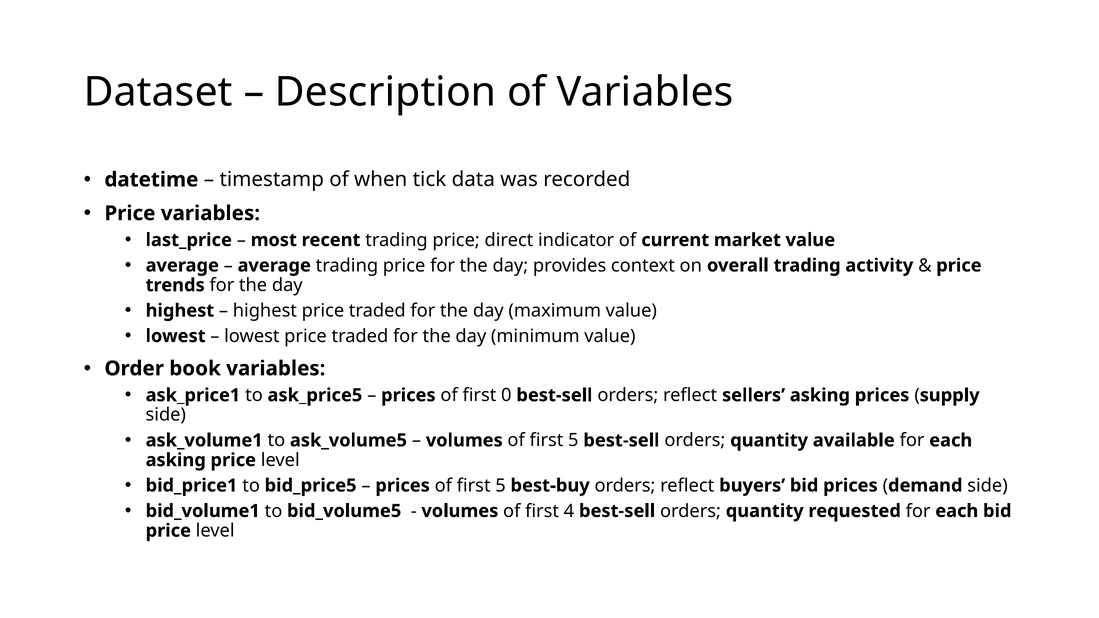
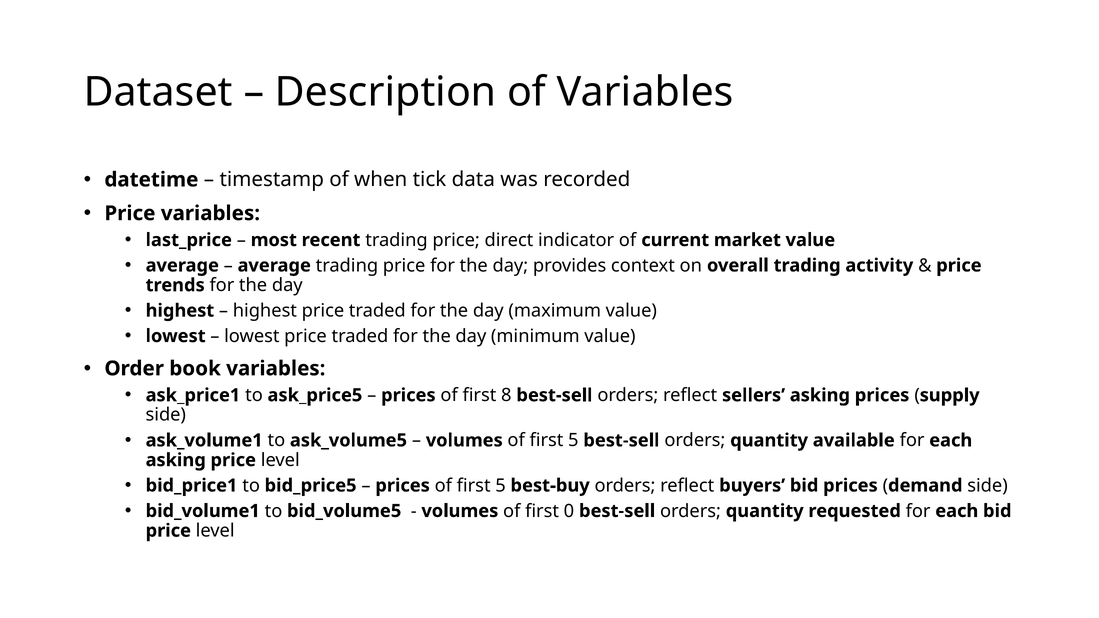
0: 0 -> 8 (506, 395)
4: 4 -> 0 (569, 511)
